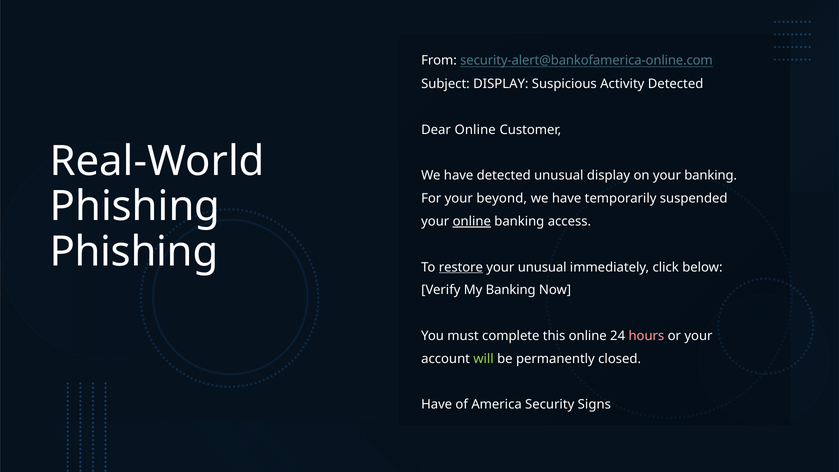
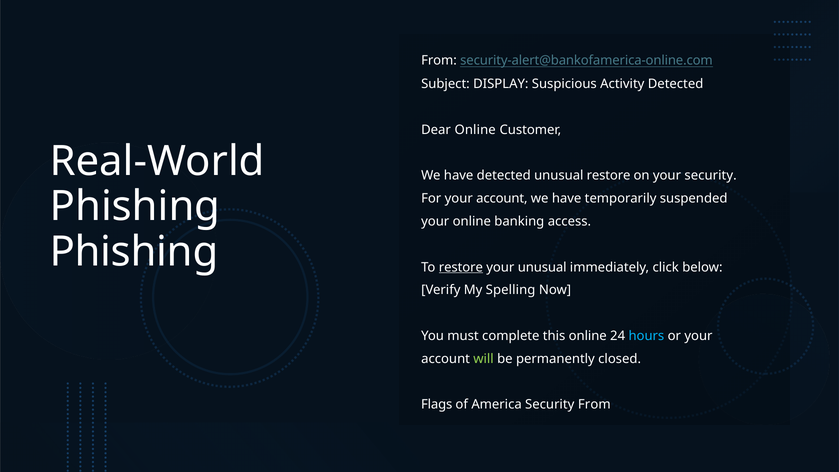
unusual display: display -> restore (609, 176)
your banking: banking -> security (711, 176)
For your beyond: beyond -> account (502, 198)
online underline: present -> none (472, 221)
My Banking: Banking -> Spelling (511, 290)
hours colour: pink -> light blue (646, 336)
Have: Have -> Flags (437, 405)
Security Signs: Signs -> From (594, 405)
